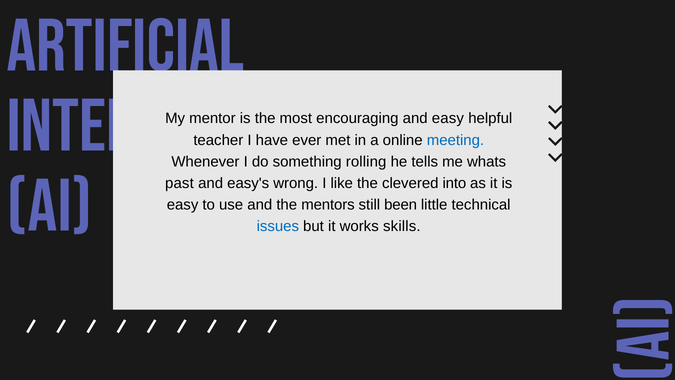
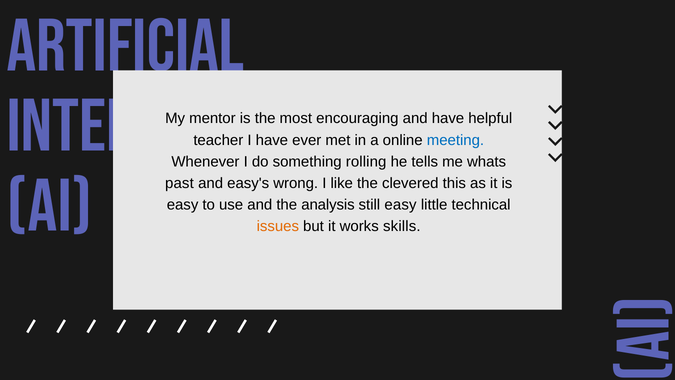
and easy: easy -> have (448, 118)
into: into -> this (454, 183)
mentors: mentors -> analysis (328, 205)
still been: been -> easy (400, 205)
issues colour: blue -> orange (278, 226)
